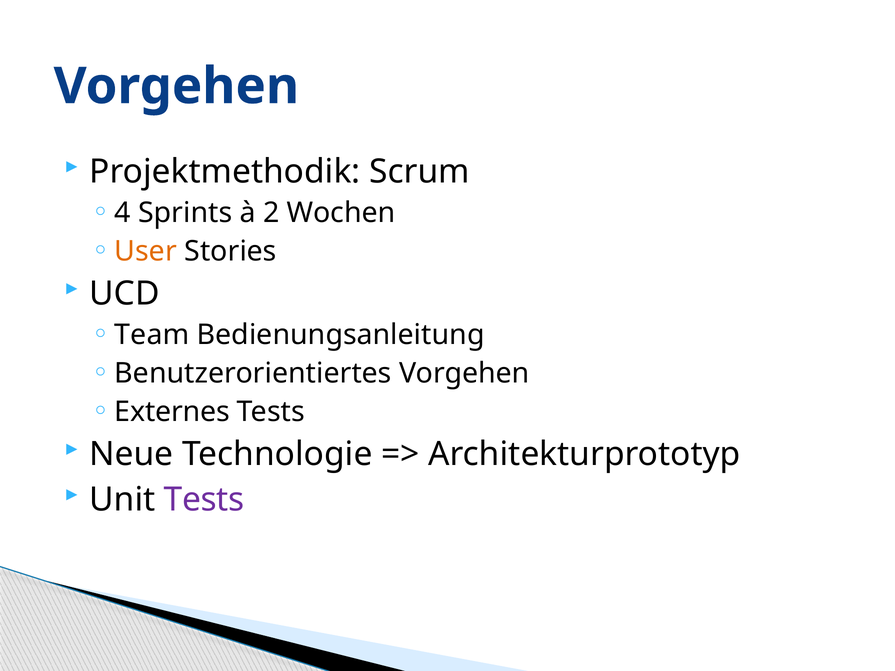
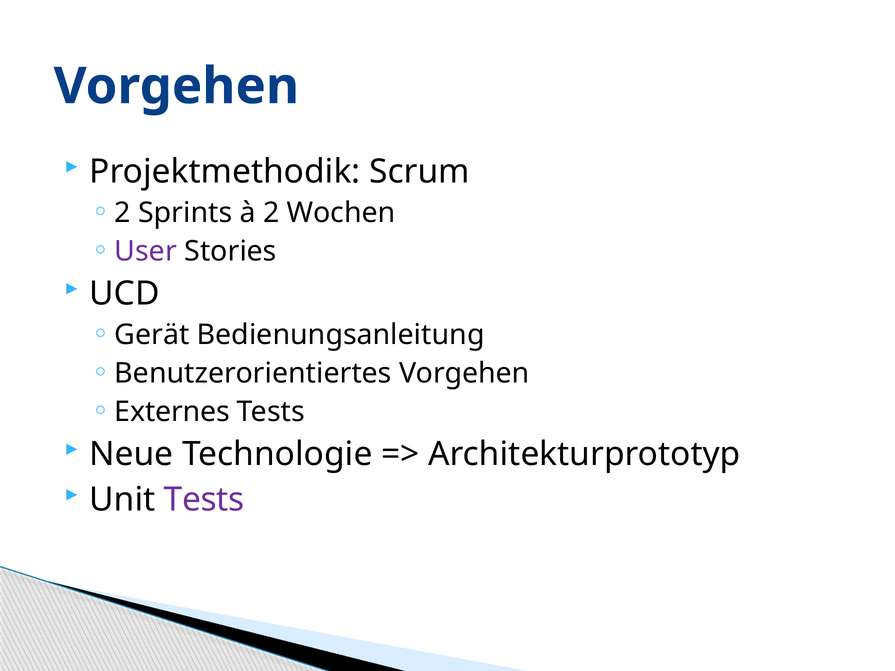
4: 4 -> 2 (123, 213)
User colour: orange -> purple (146, 251)
Team: Team -> Gerät (152, 335)
